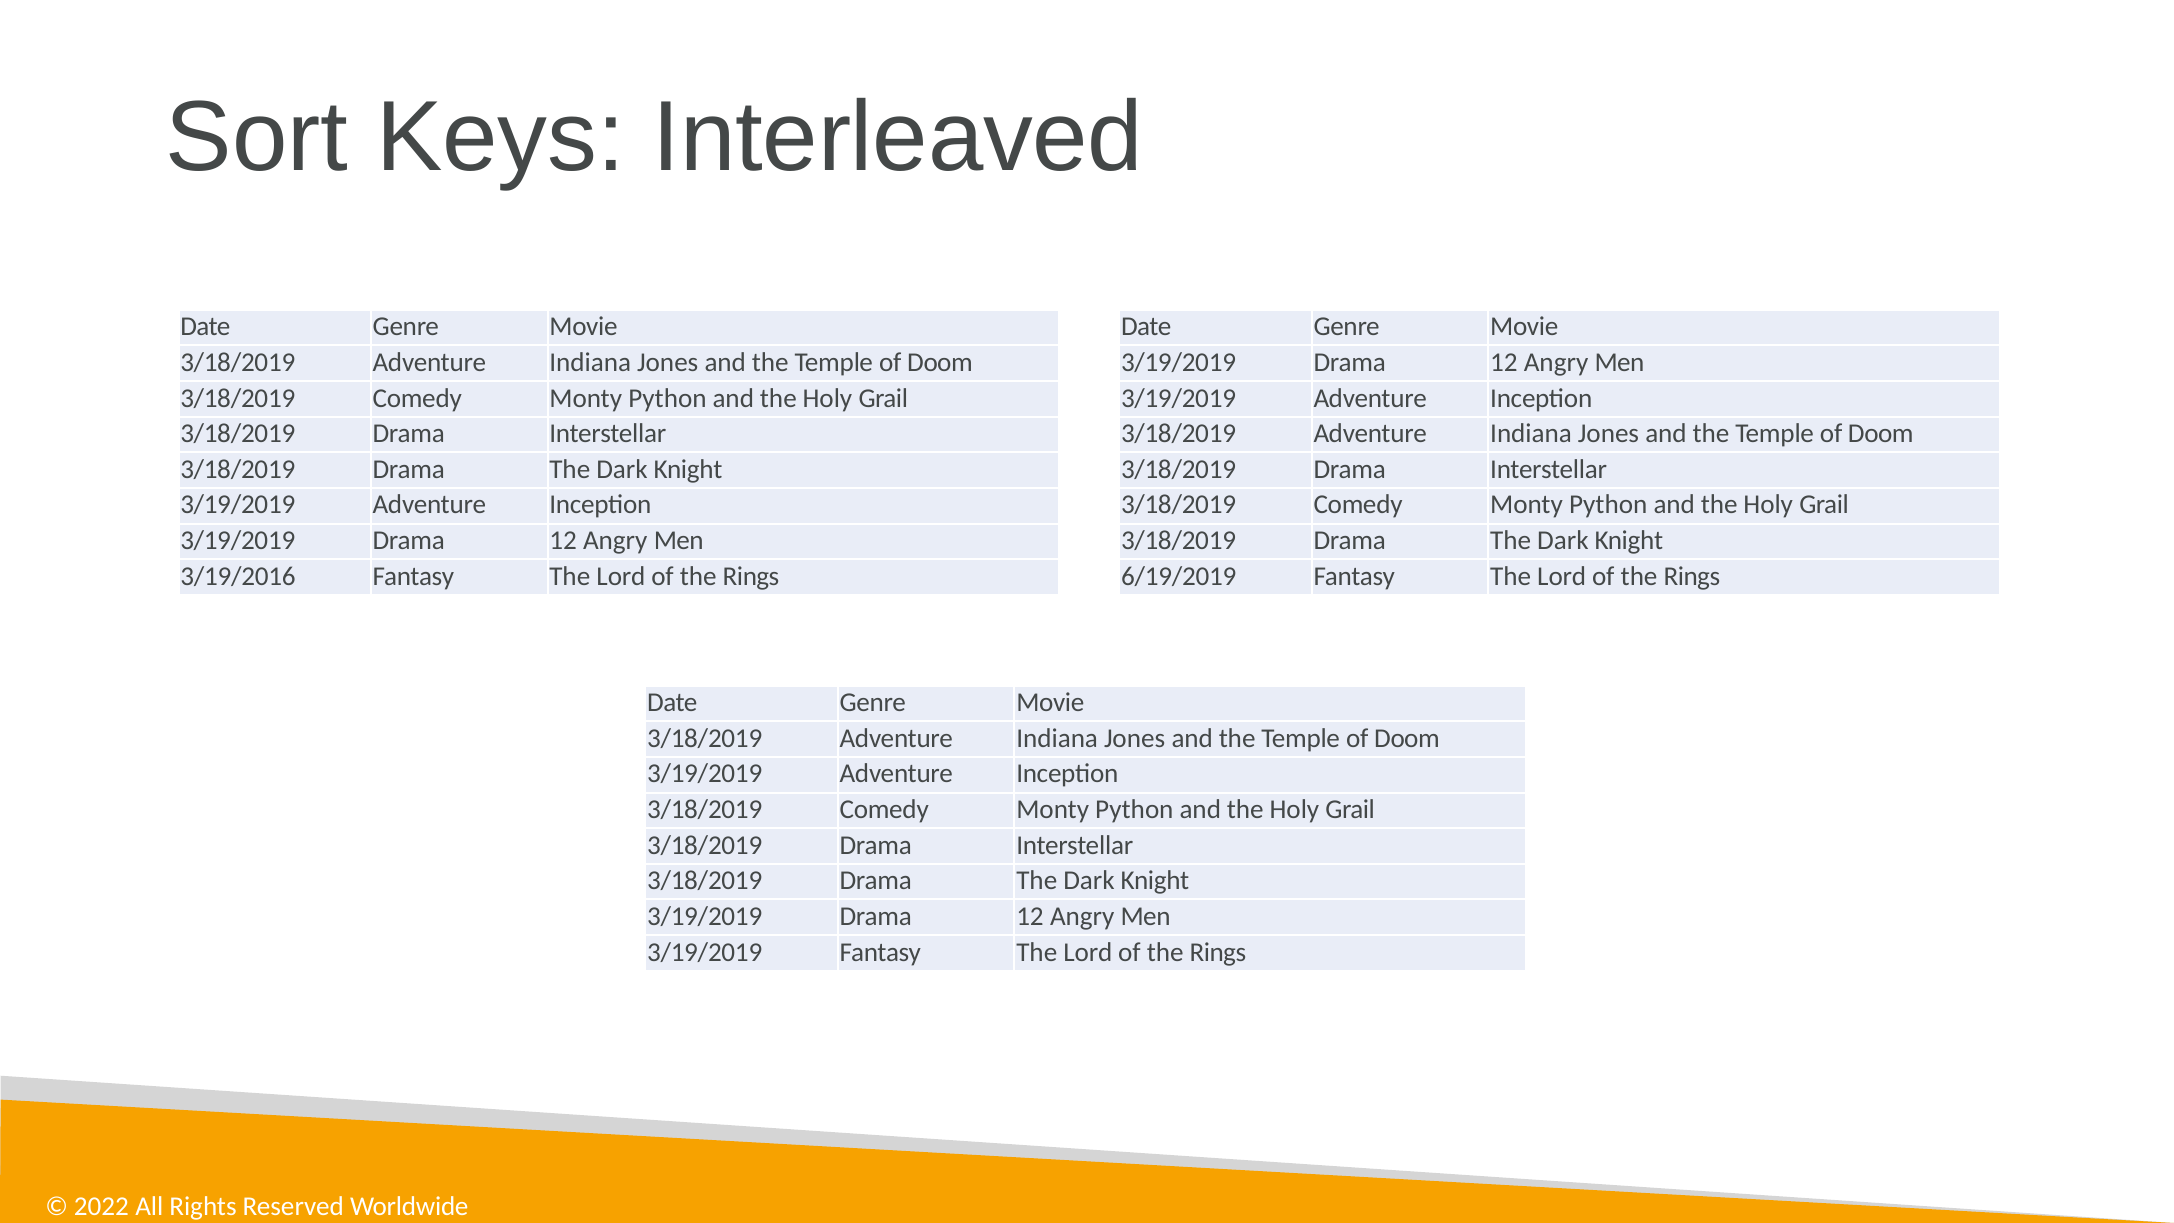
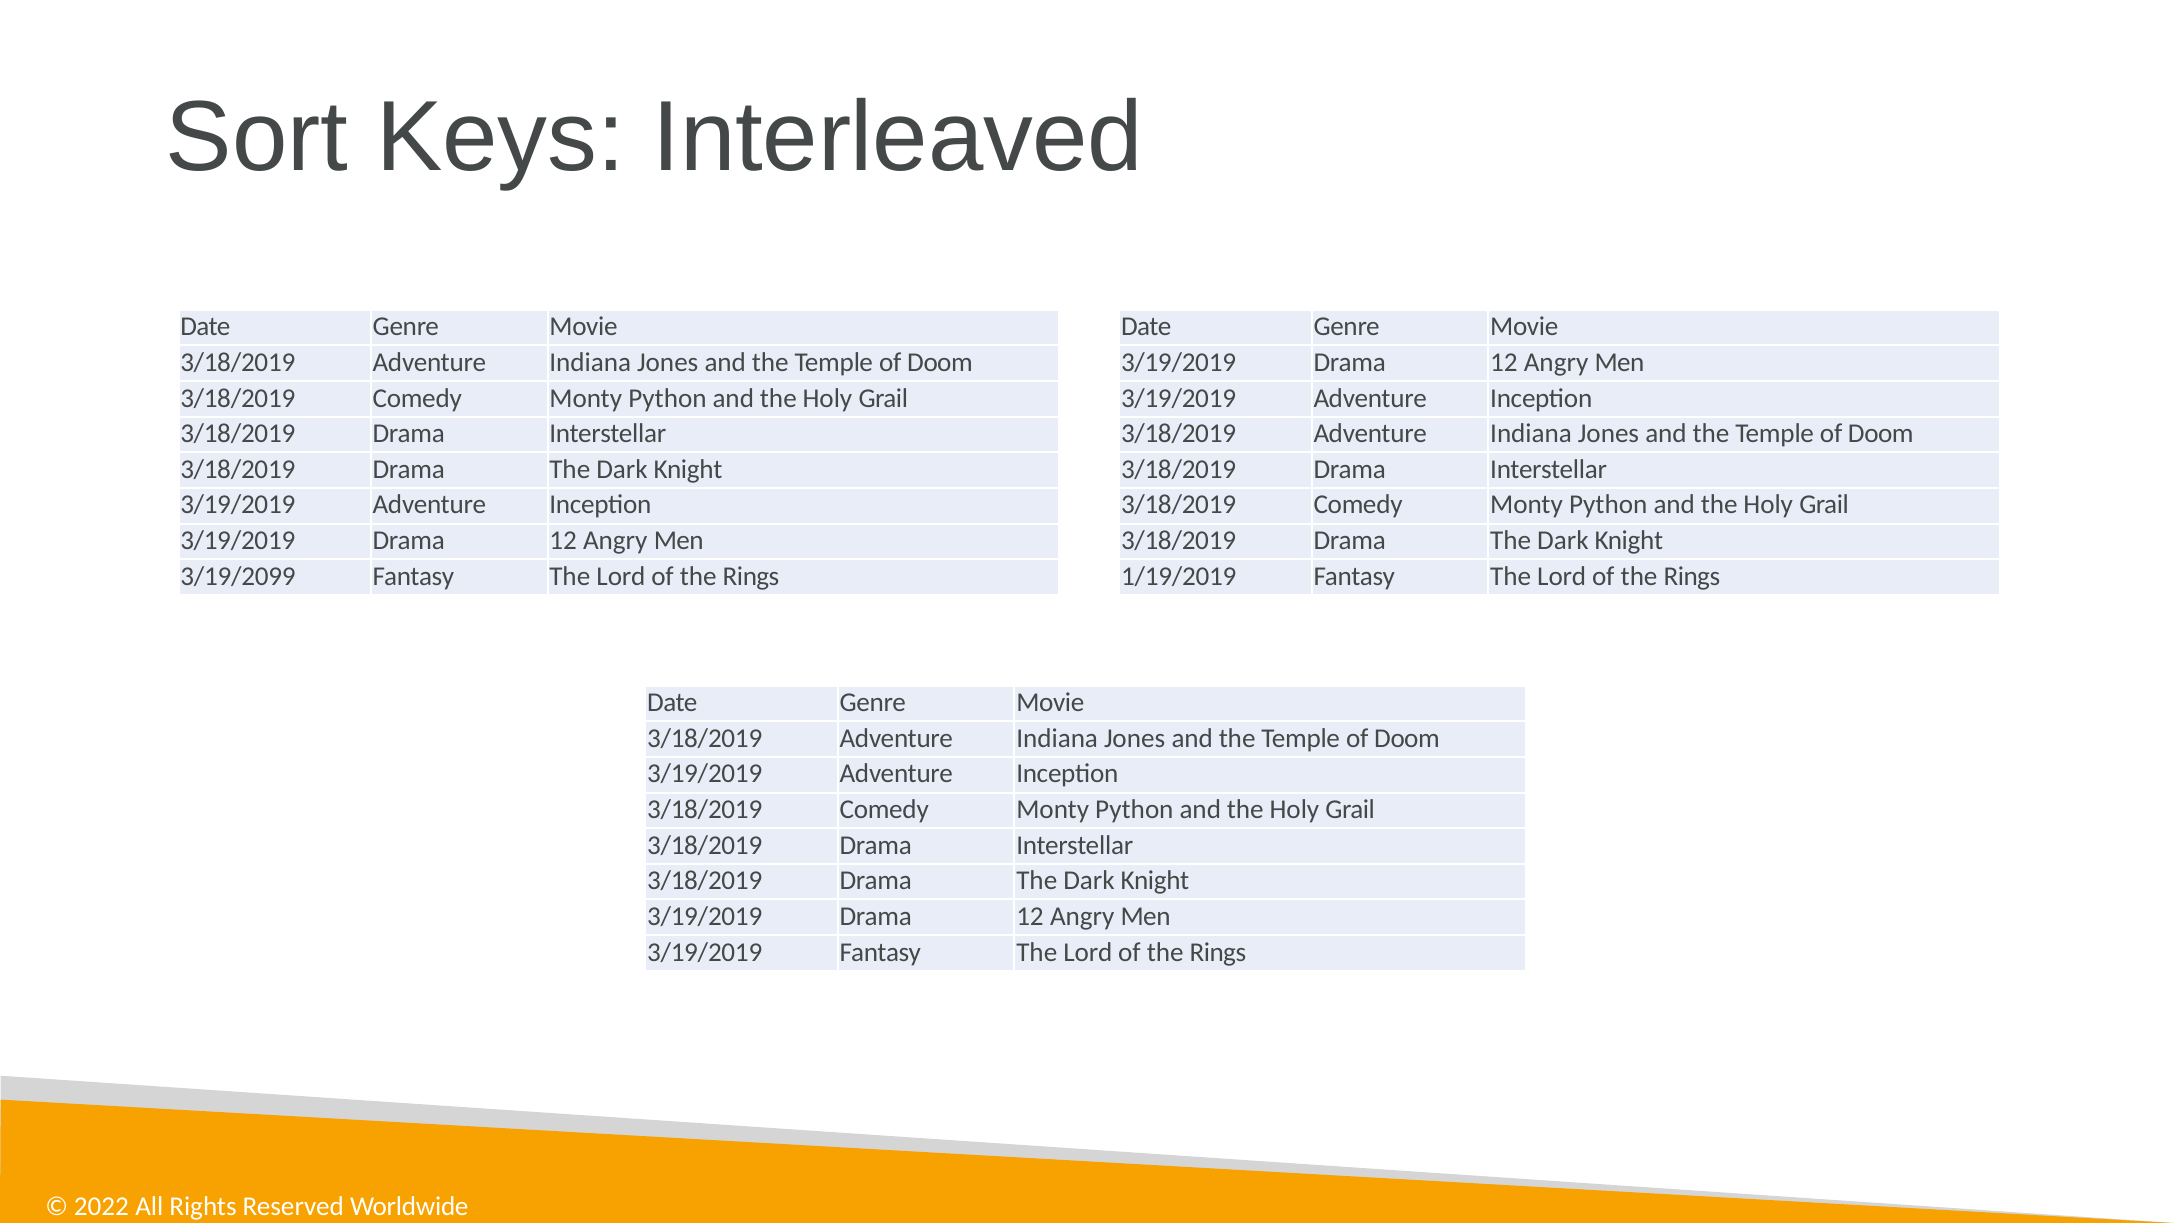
3/19/2016: 3/19/2016 -> 3/19/2099 (238, 576)
6/19/2019: 6/19/2019 -> 1/19/2019 (1179, 576)
